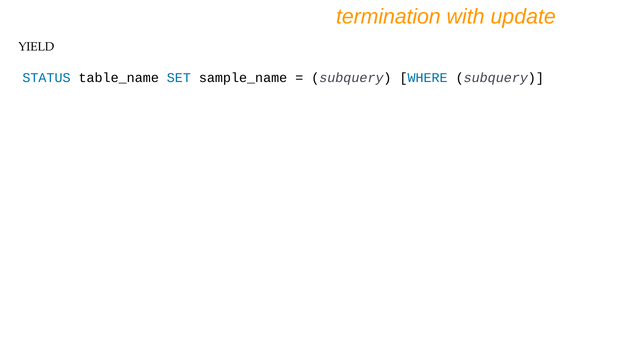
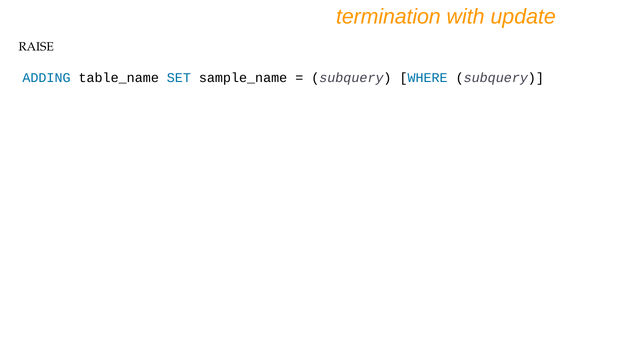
YIELD: YIELD -> RAISE (36, 47)
STATUS: STATUS -> ADDING (46, 78)
